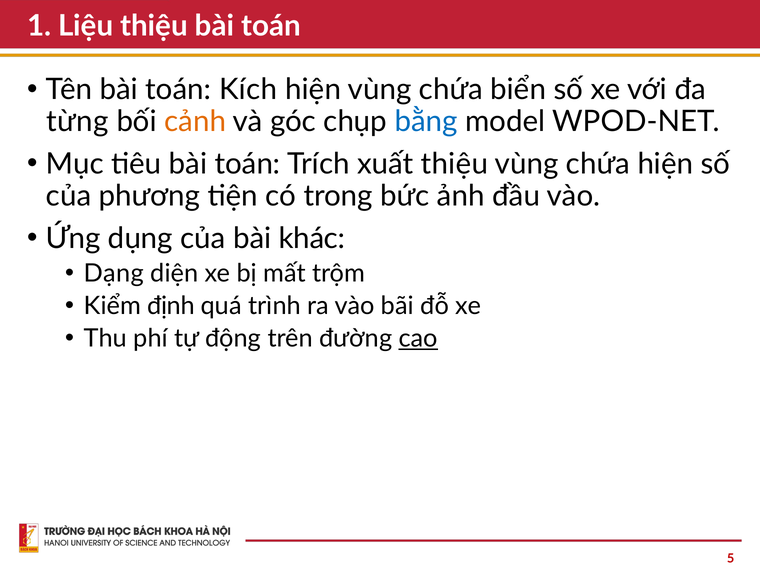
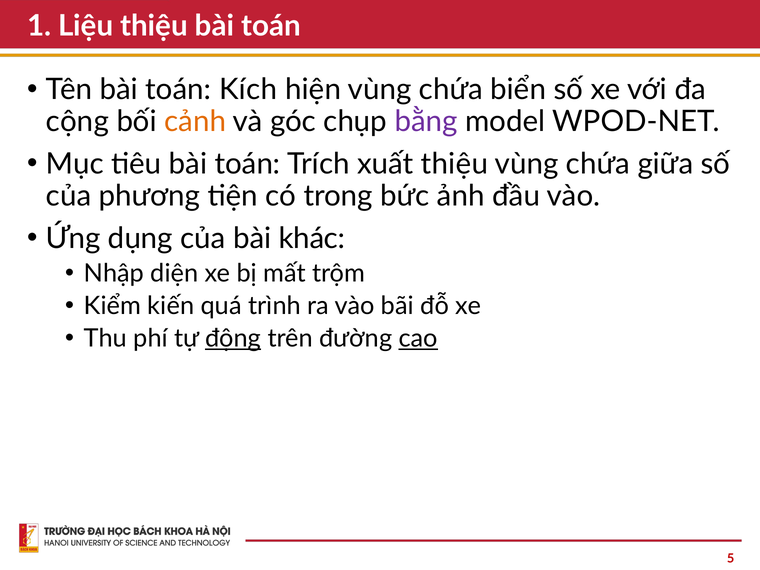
từng: từng -> cộng (77, 121)
bằng colour: blue -> purple (426, 121)
chứa hiện: hiện -> giữa (665, 164)
Dạng: Dạng -> Nhập (114, 273)
định: định -> kiến (171, 306)
động underline: none -> present (233, 338)
